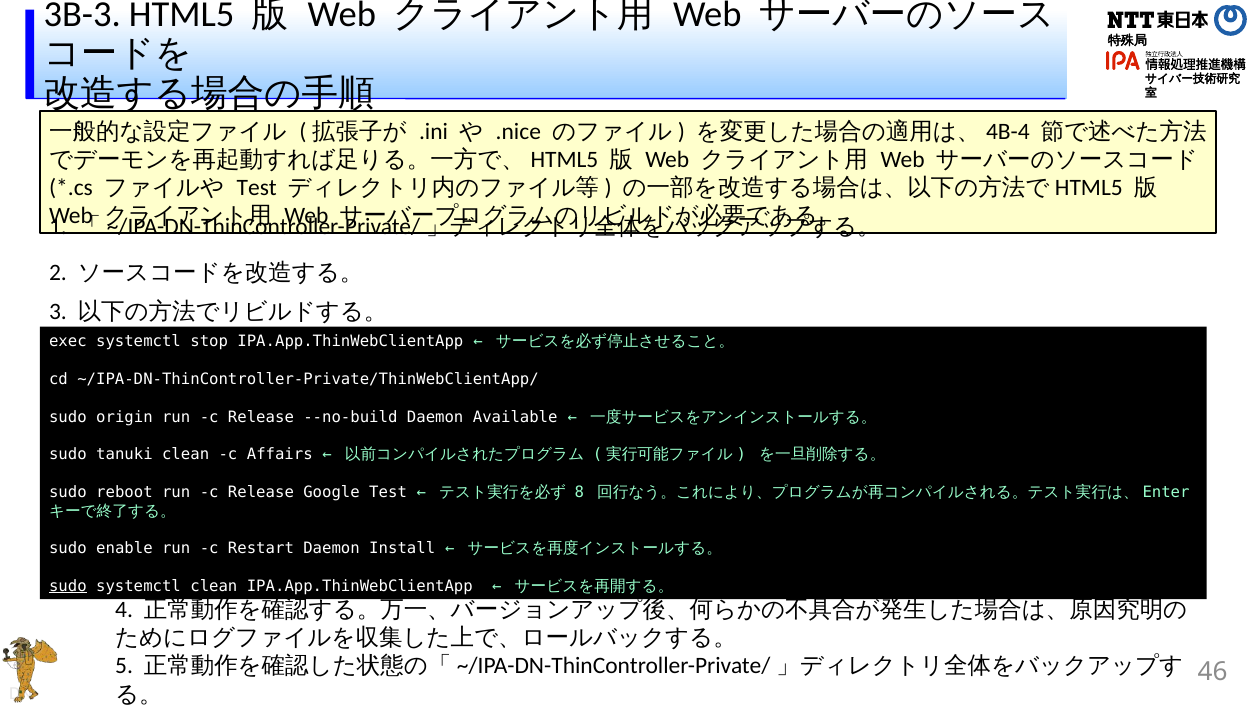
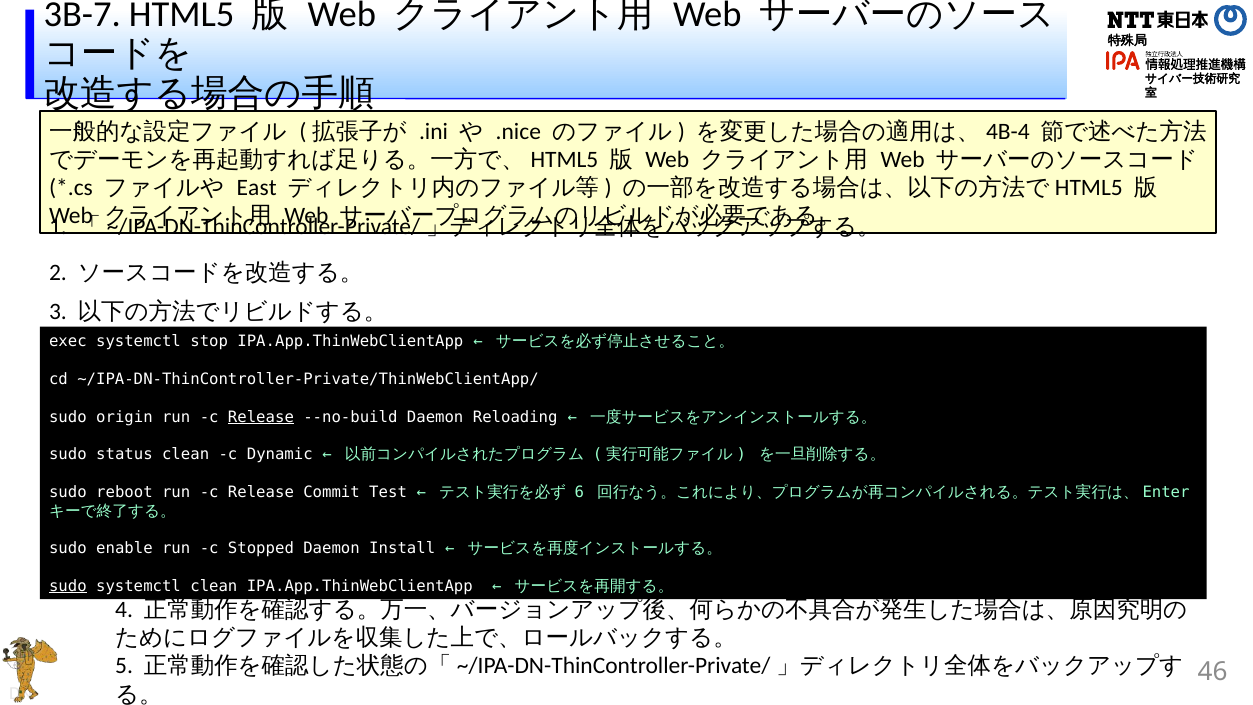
3B-3: 3B-3 -> 3B-7 (82, 14)
Test: Test -> East (257, 188)
Release underline: none -> present (261, 417)
Available: Available -> Reloading (515, 417)
tanuki: tanuki -> status (124, 454)
Affairs: Affairs -> Dynamic (280, 454)
Google: Google -> Commit (332, 492)
8: 8 -> 6 (579, 492)
Restart: Restart -> Stopped (261, 548)
